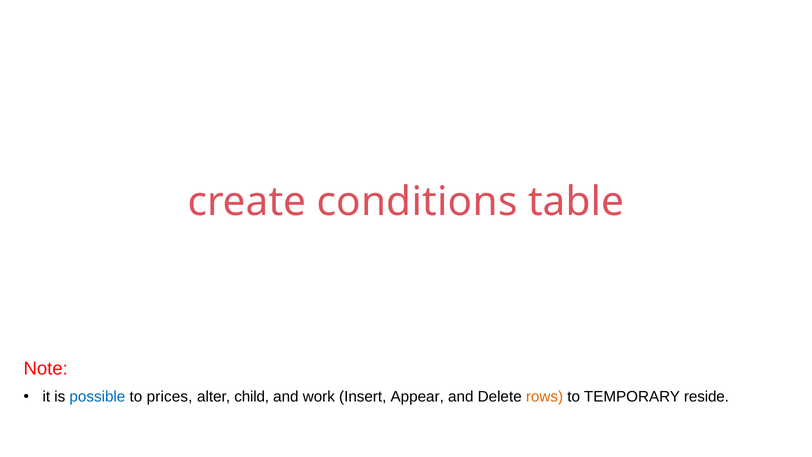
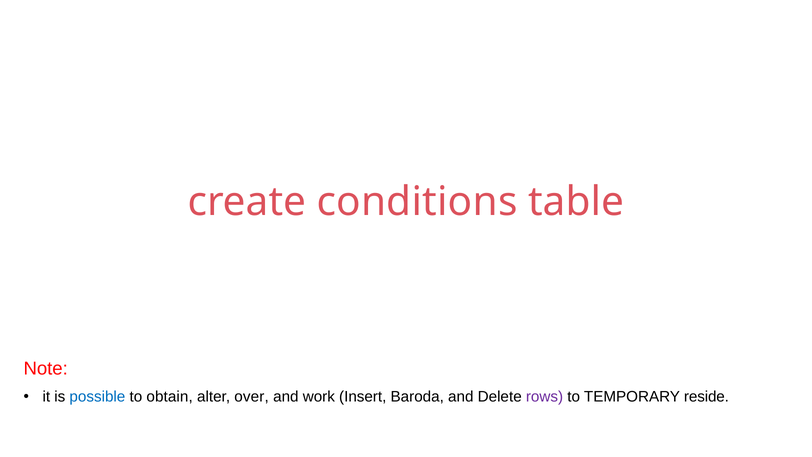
prices: prices -> obtain (170, 397)
child: child -> over (252, 397)
Appear: Appear -> Baroda (417, 397)
rows colour: orange -> purple (545, 397)
